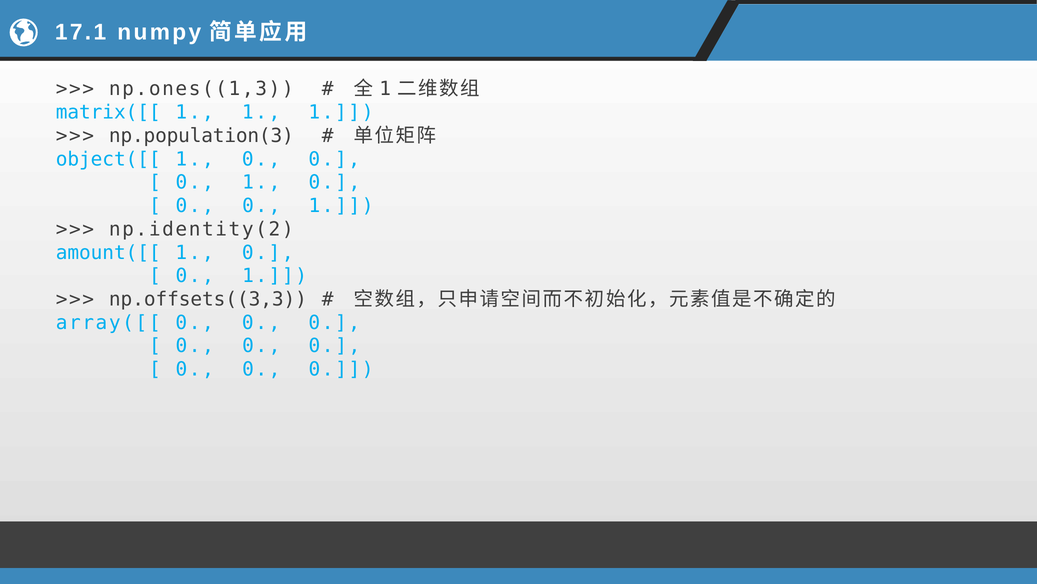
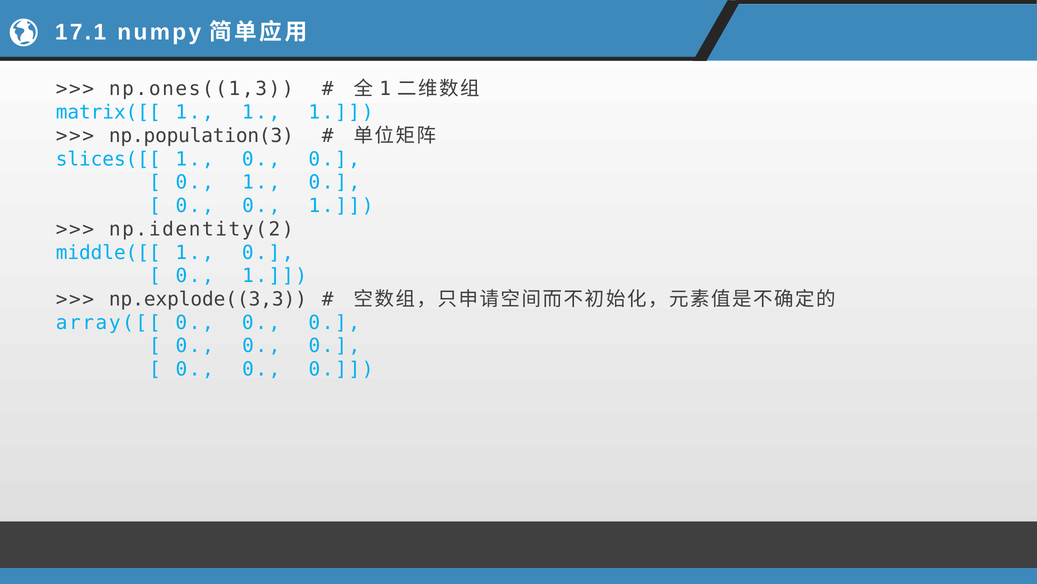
object([[: object([[ -> slices([[ (108, 159)
amount([[: amount([[ -> middle([[ (108, 252)
np.offsets((3,3: np.offsets((3,3 -> np.explode((3,3 (208, 299)
